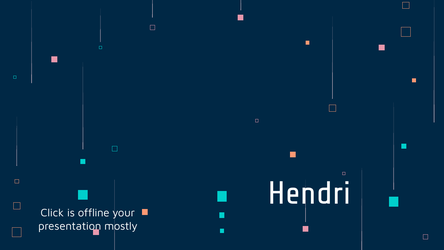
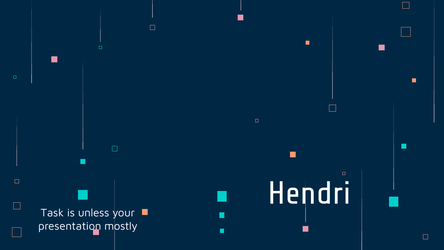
Click: Click -> Task (52, 213)
offline: offline -> unless (94, 213)
